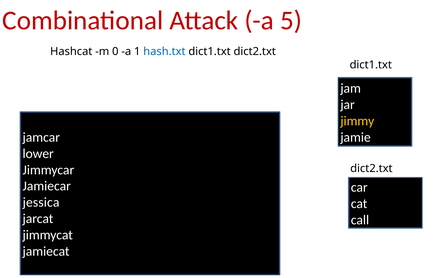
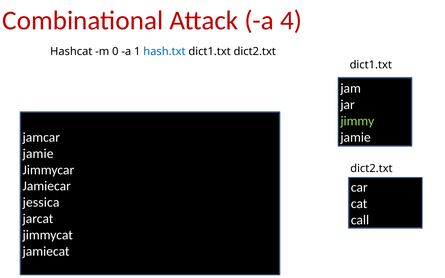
5: 5 -> 4 (291, 20)
jimmy colour: yellow -> light green (357, 121)
lower: lower -> jamie (38, 154)
